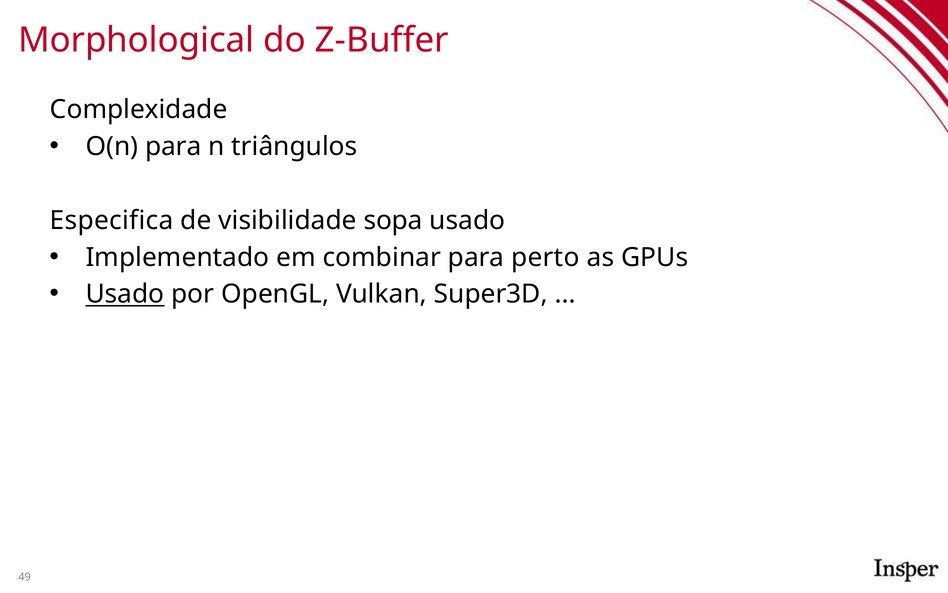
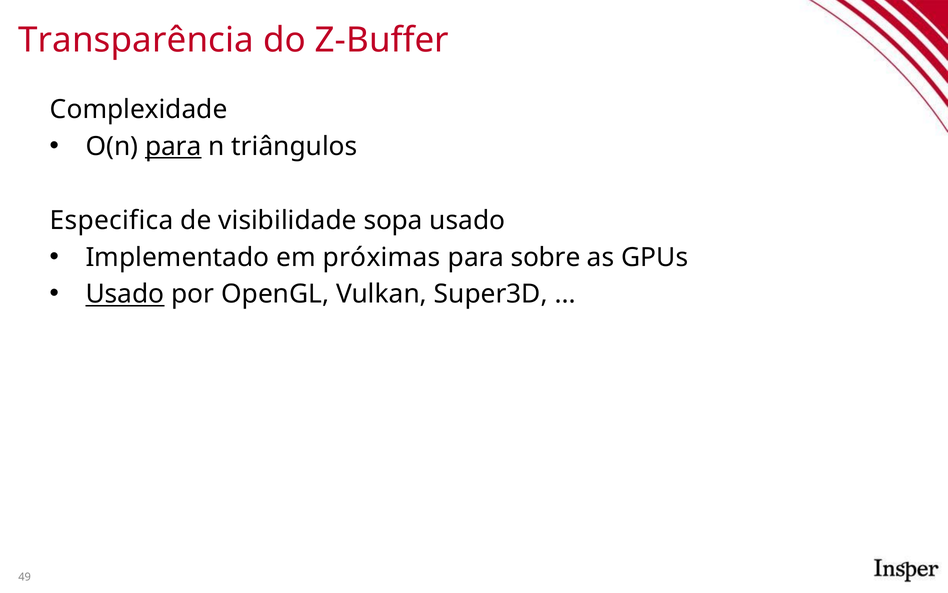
Morphological: Morphological -> Transparência (136, 40)
para underline: none -> present (173, 146)
combinar: combinar -> próximas (382, 257)
perto: perto -> sobre (546, 257)
